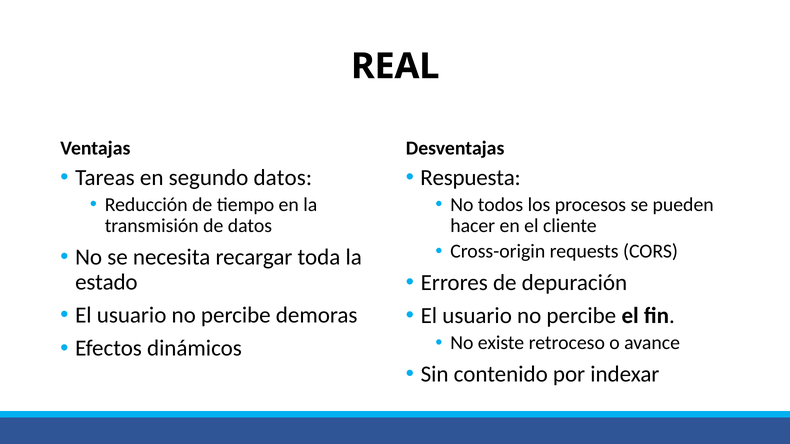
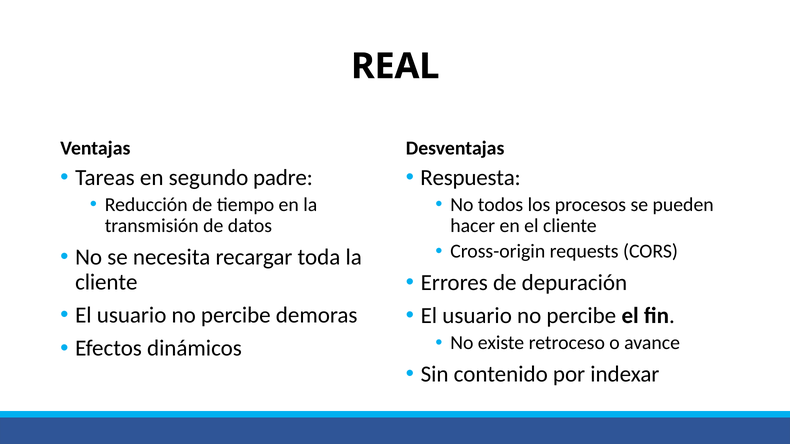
segundo datos: datos -> padre (283, 178)
estado: estado -> cliente (106, 282)
